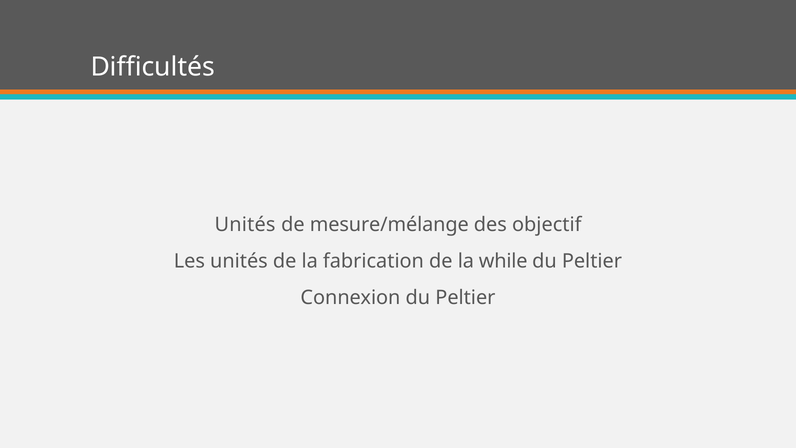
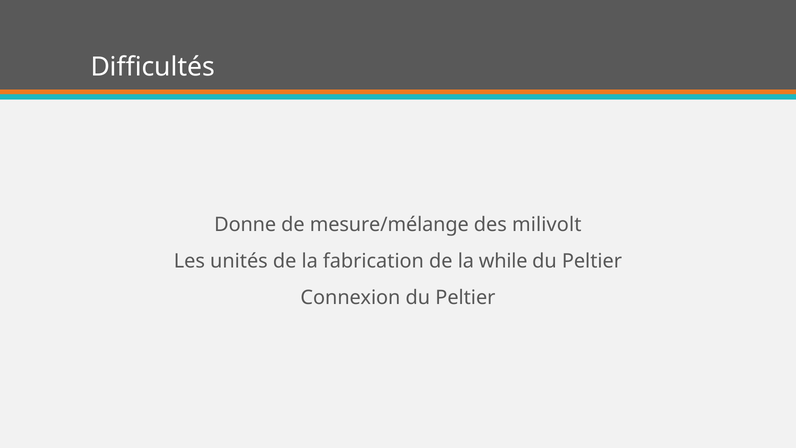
Unités: Unités -> Donne (245, 225)
objectif: objectif -> milivolt (547, 225)
